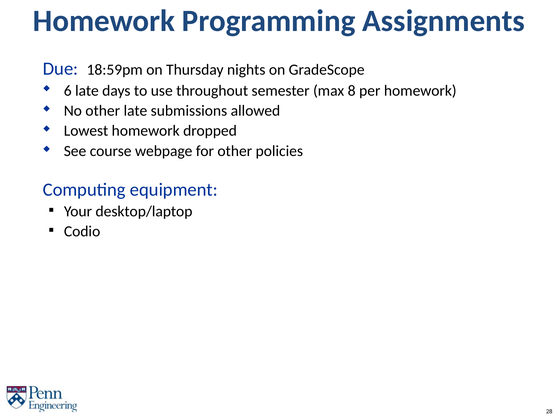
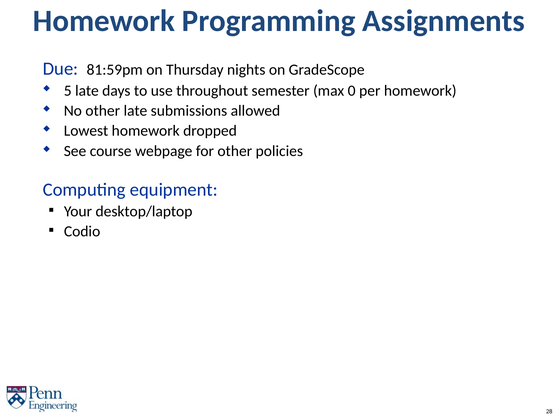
18:59pm: 18:59pm -> 81:59pm (115, 70)
6: 6 -> 5 (68, 91)
8: 8 -> 0 (352, 91)
